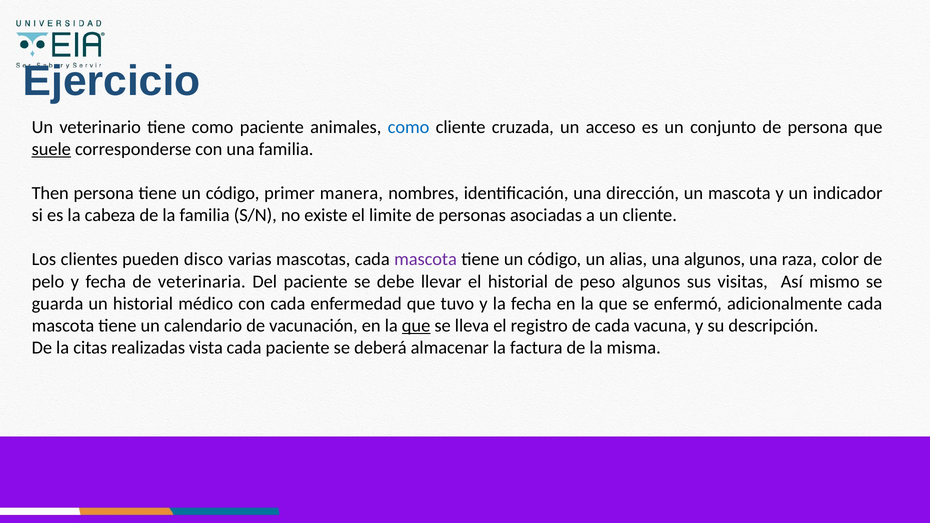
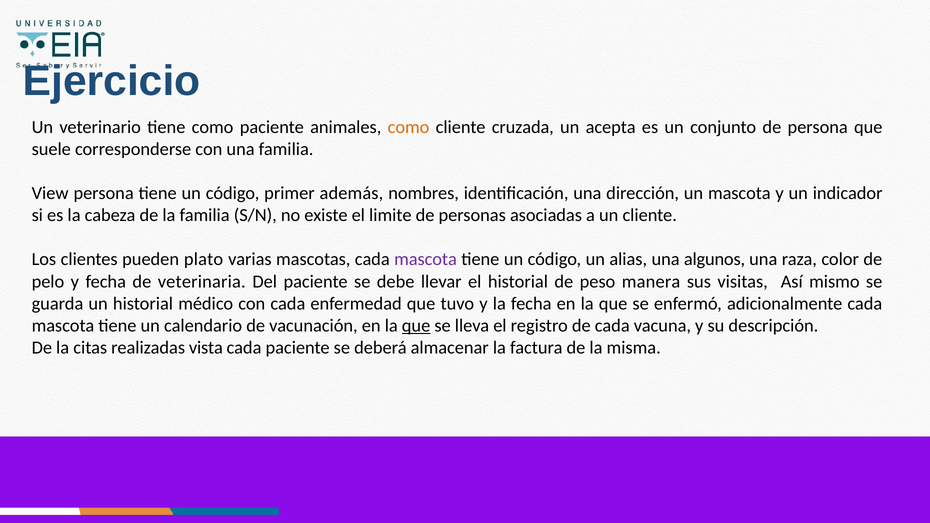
como colour: blue -> orange (409, 127)
acceso: acceso -> acepta (611, 127)
suele underline: present -> none (51, 149)
Then: Then -> View (50, 193)
manera: manera -> además (351, 193)
disco: disco -> plato (204, 259)
peso algunos: algunos -> manera (651, 282)
